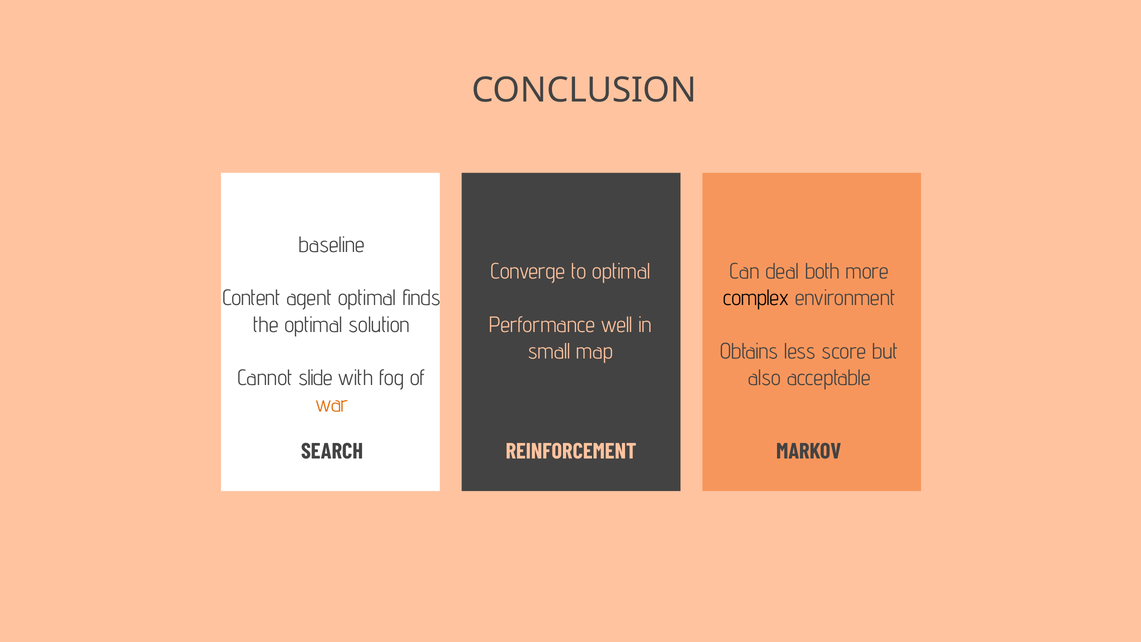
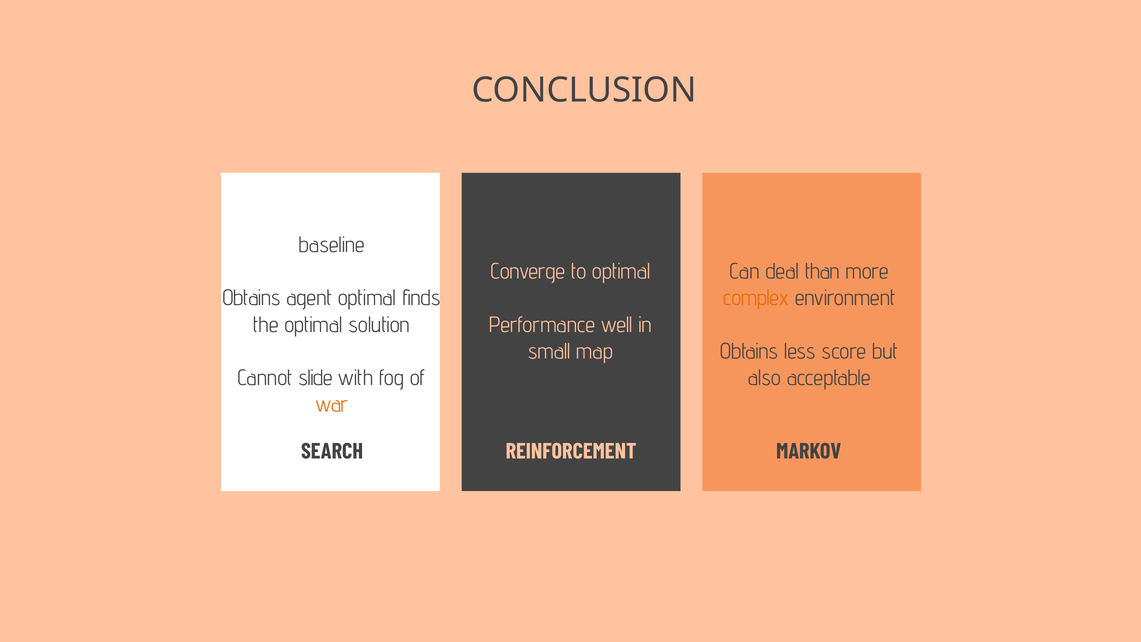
both: both -> than (822, 271)
Content: Content -> Obtains (251, 298)
complex colour: black -> orange (756, 298)
